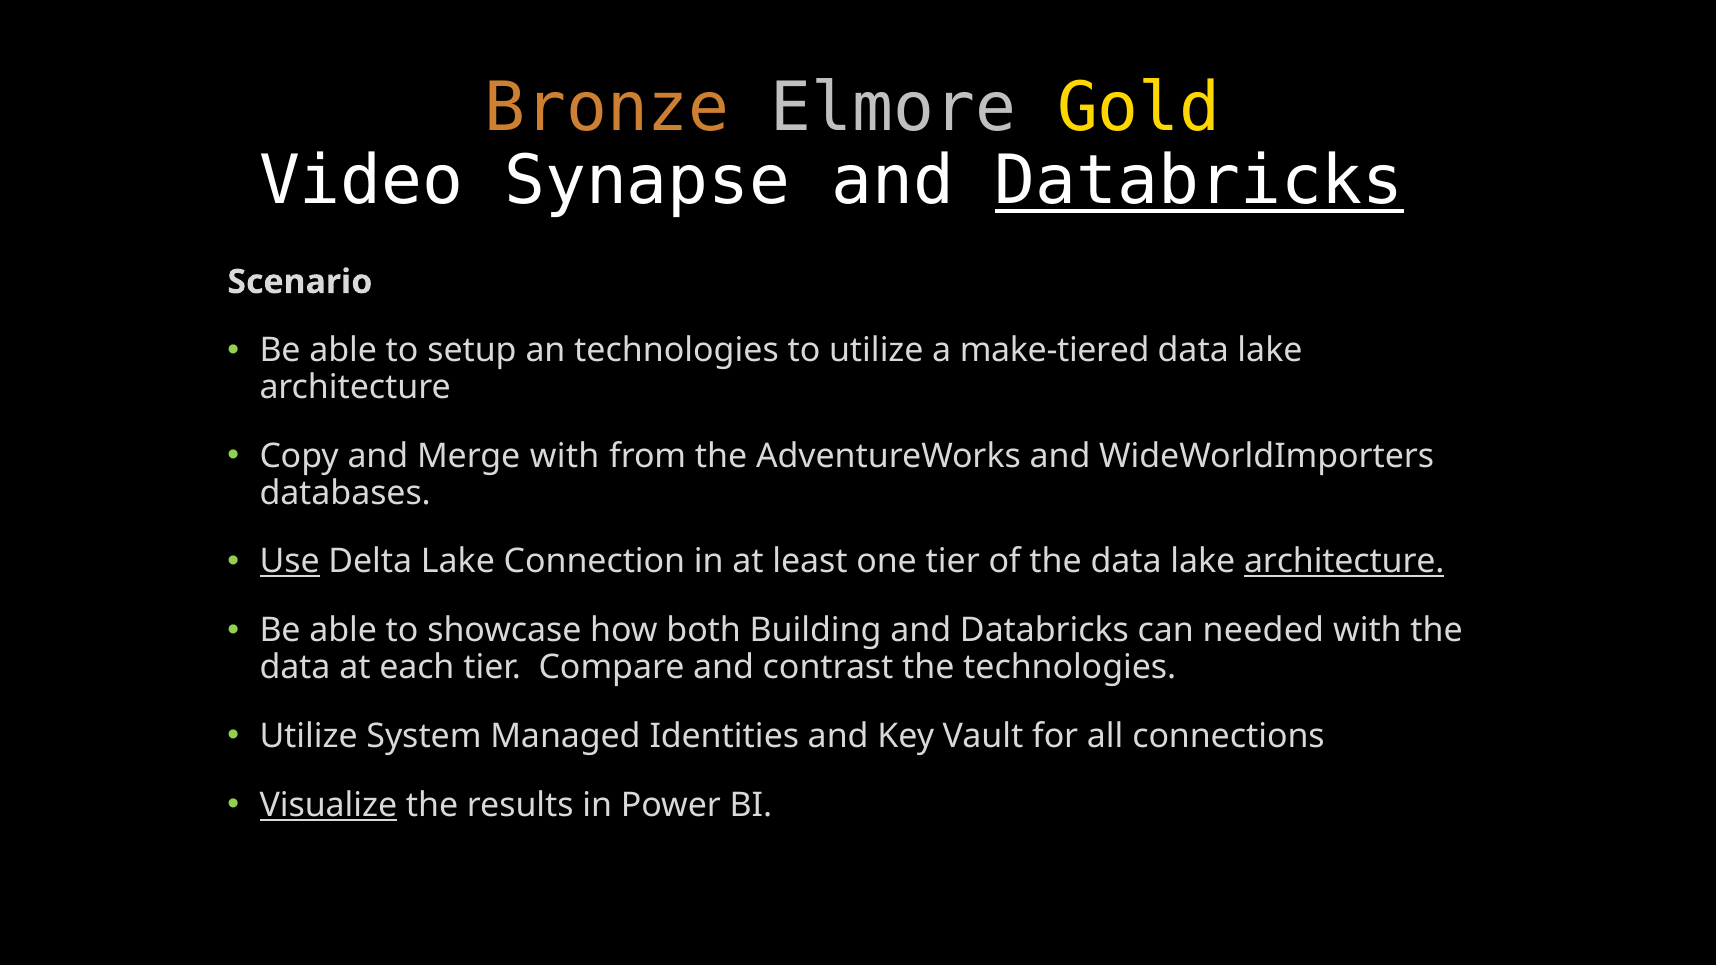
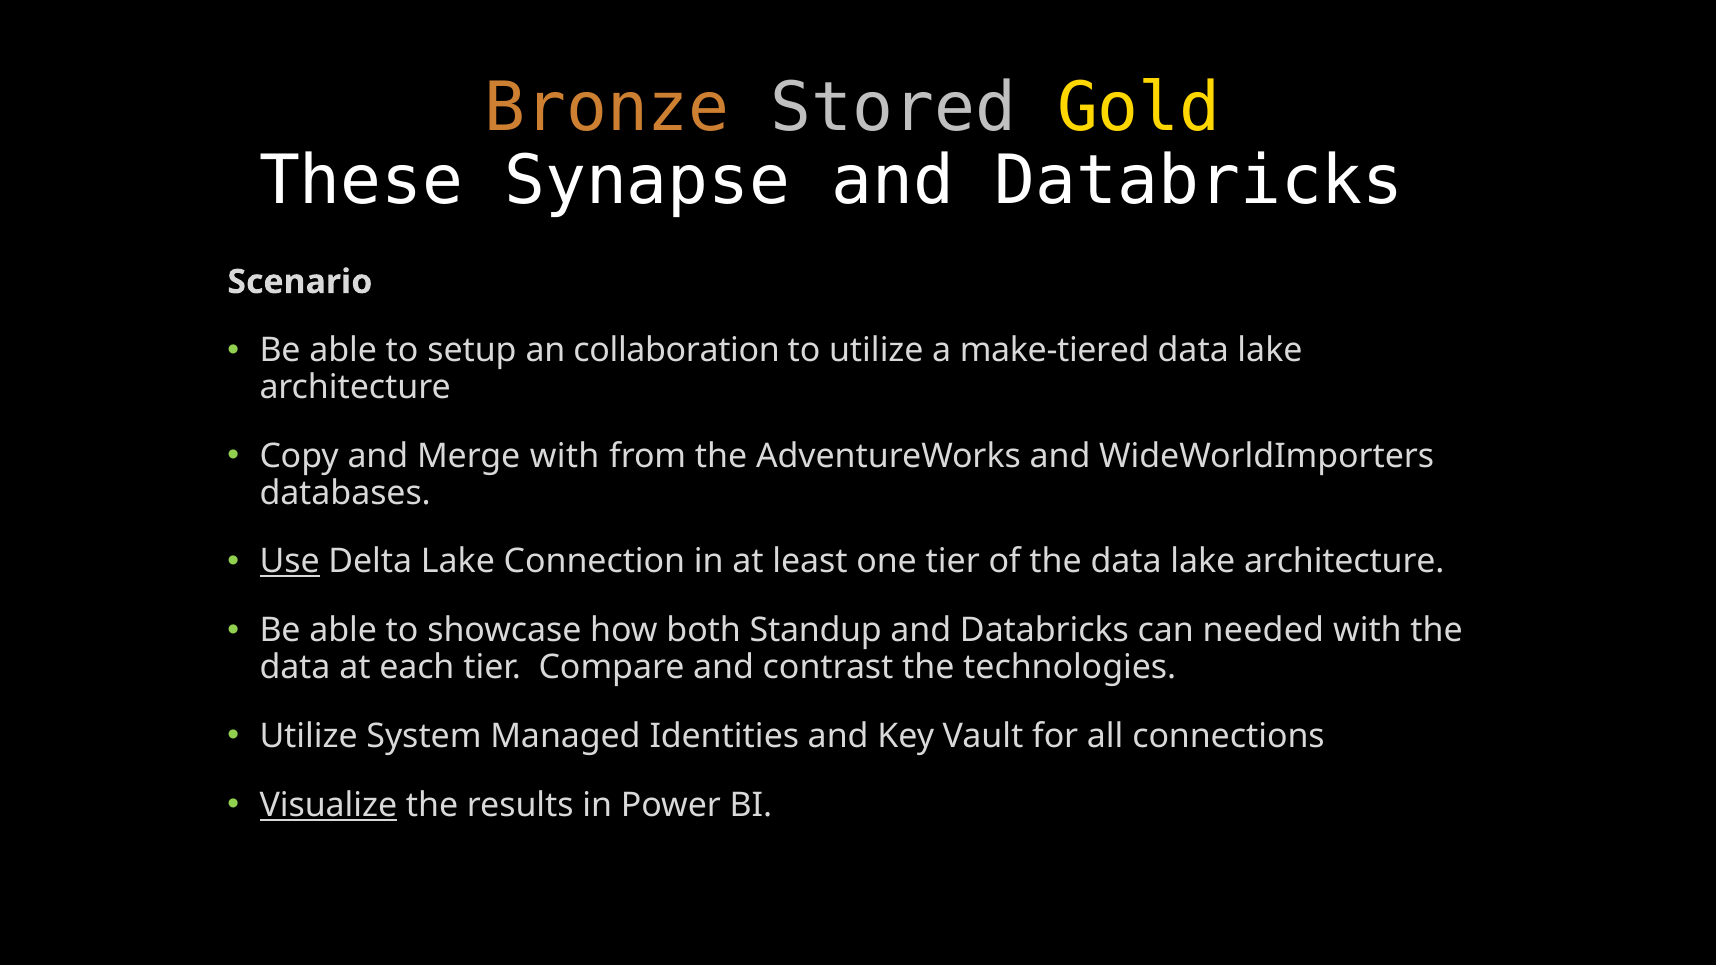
Elmore: Elmore -> Stored (893, 108)
Video: Video -> These (361, 182)
Databricks underline: present -> none (1199, 182)
an technologies: technologies -> collaboration (677, 351)
architecture underline: present -> none (1344, 562)
Building: Building -> Standup (816, 631)
